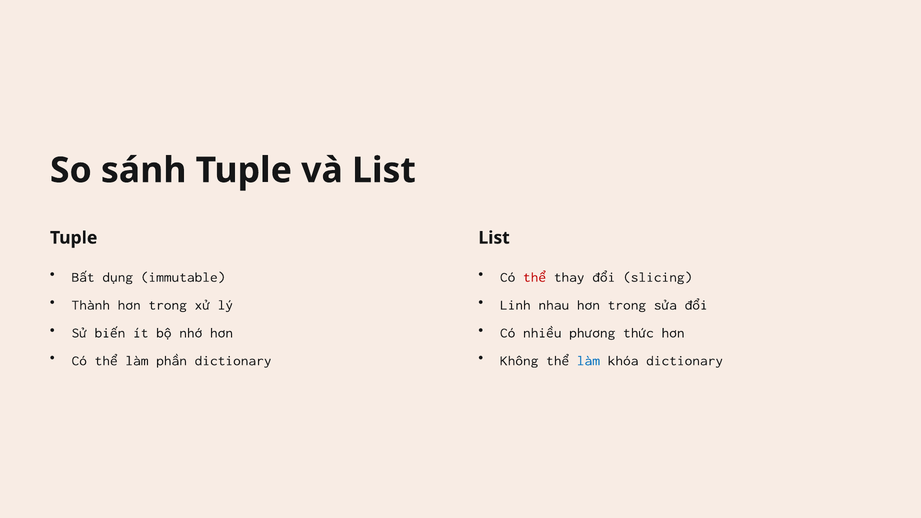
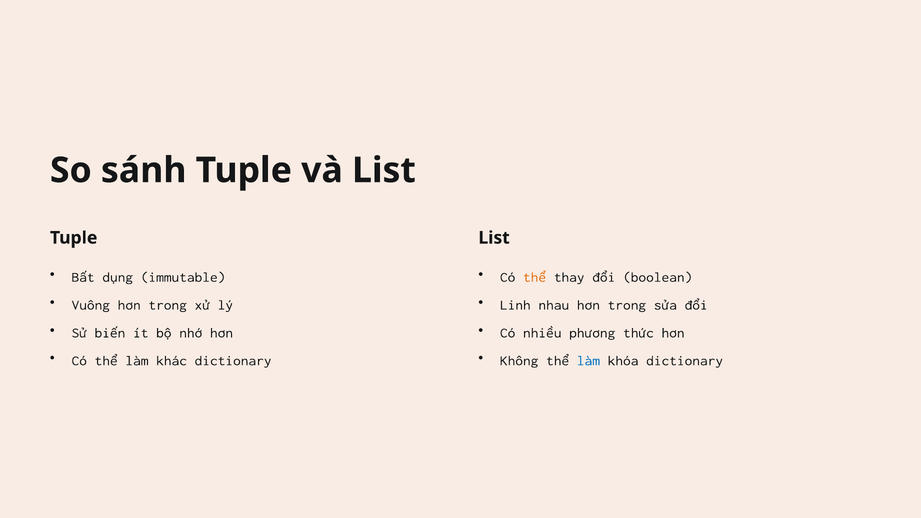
thể colour: red -> orange (535, 277)
slicing: slicing -> boolean (658, 277)
Thành: Thành -> Vuông (91, 305)
phần: phần -> khác (172, 361)
